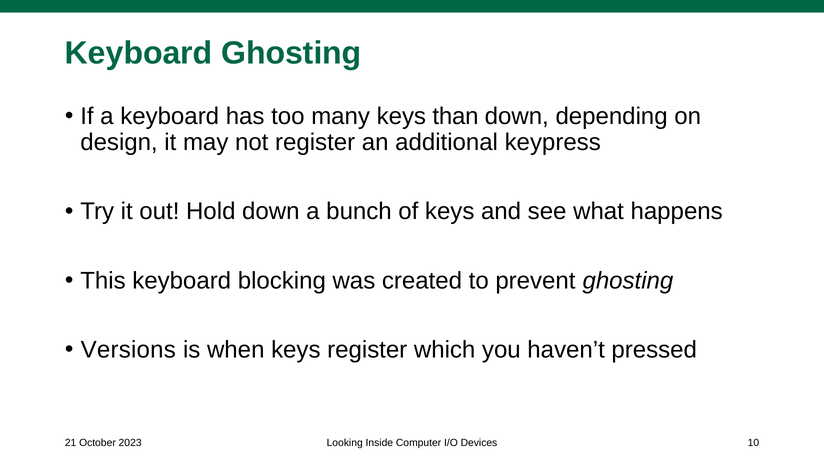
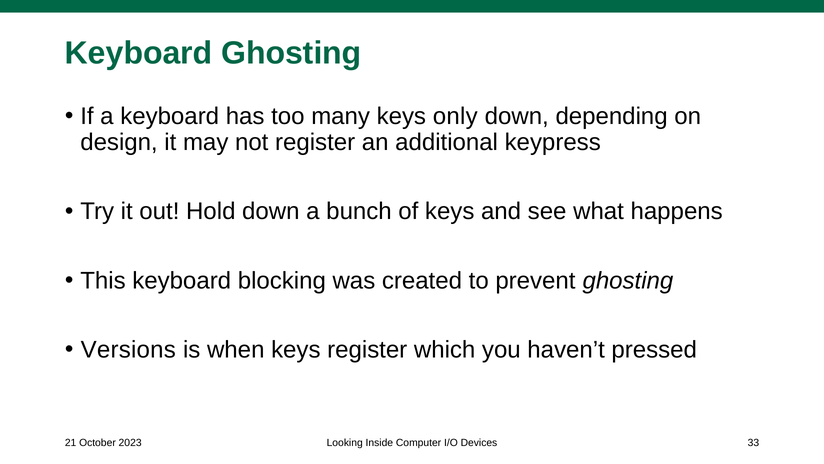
than: than -> only (455, 116)
10: 10 -> 33 (753, 443)
